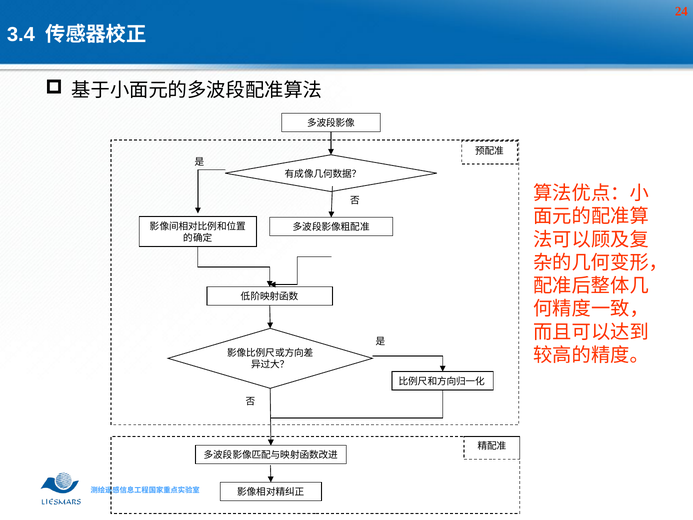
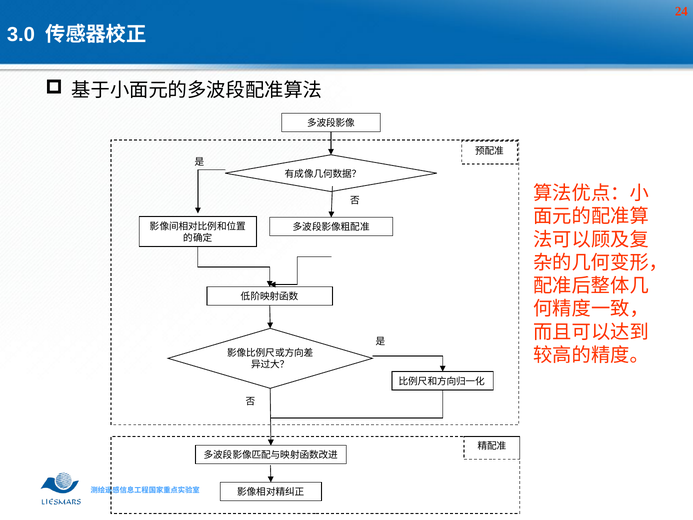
3.4: 3.4 -> 3.0 (21, 35)
